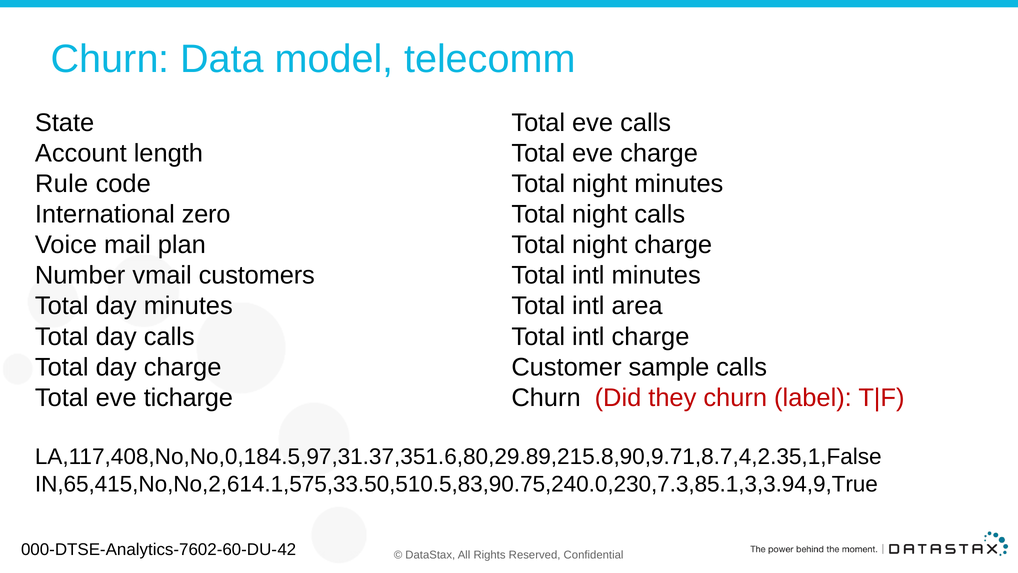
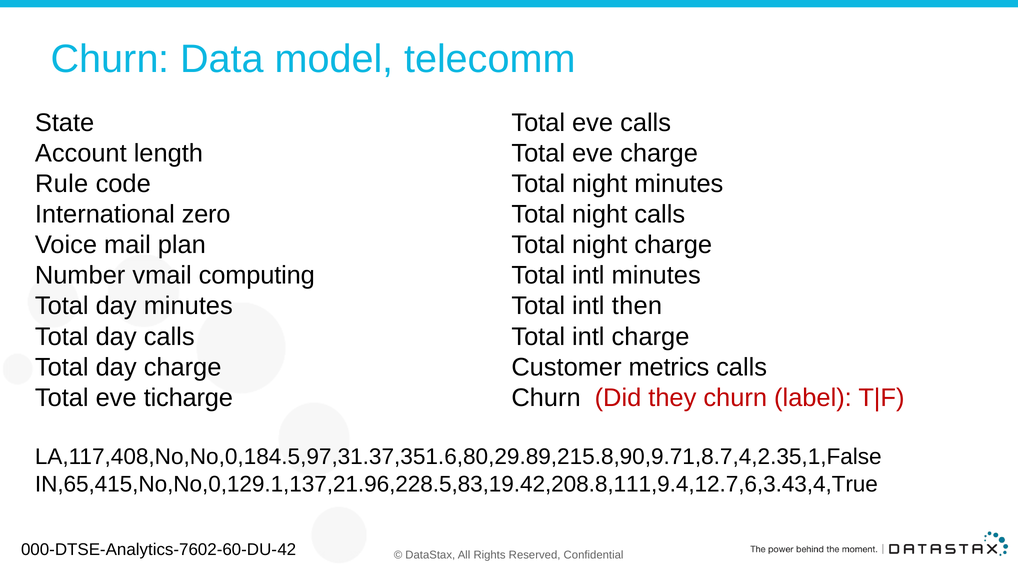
customers: customers -> computing (257, 275)
area: area -> then (637, 306)
sample: sample -> metrics (669, 367)
IN,65,415,No,No,2,614.1,575,33.50,510.5,83,90.75,240.0,230,7.3,85.1,3,3.94,9,True: IN,65,415,No,No,2,614.1,575,33.50,510.5,83,90.75,240.0,230,7.3,85.1,3,3.94,9,True -> IN,65,415,No,No,0,129.1,137,21.96,228.5,83,19.42,208.8,111,9.4,12.7,6,3.43,4,True (456, 484)
